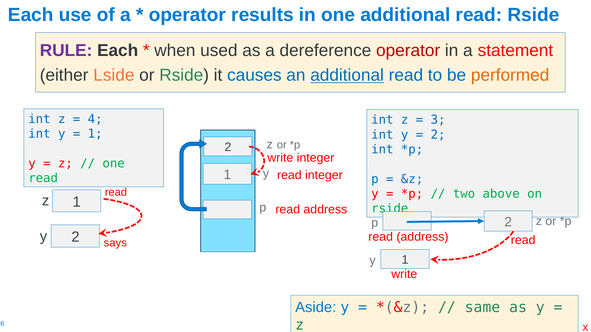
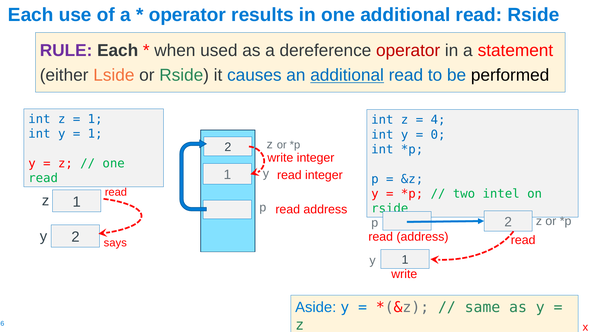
performed colour: orange -> black (510, 75)
4: 4 -> 1 (95, 119)
3: 3 -> 4 (438, 120)
2: 2 -> 0 (438, 135)
above: above -> intel (501, 194)
